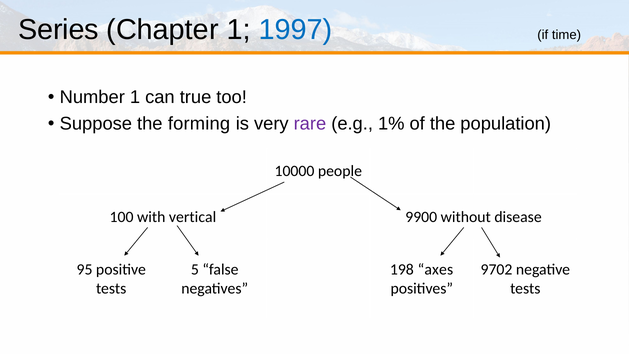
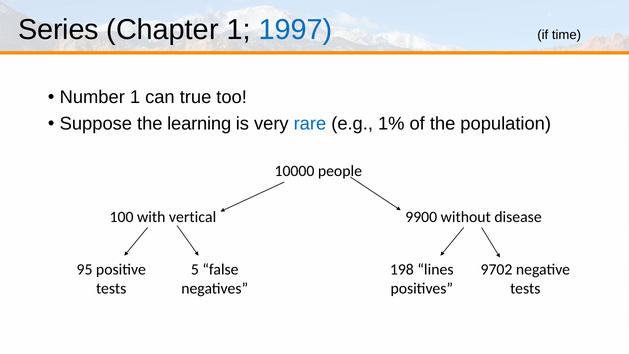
forming: forming -> learning (199, 124)
rare colour: purple -> blue (310, 124)
axes: axes -> lines (435, 269)
